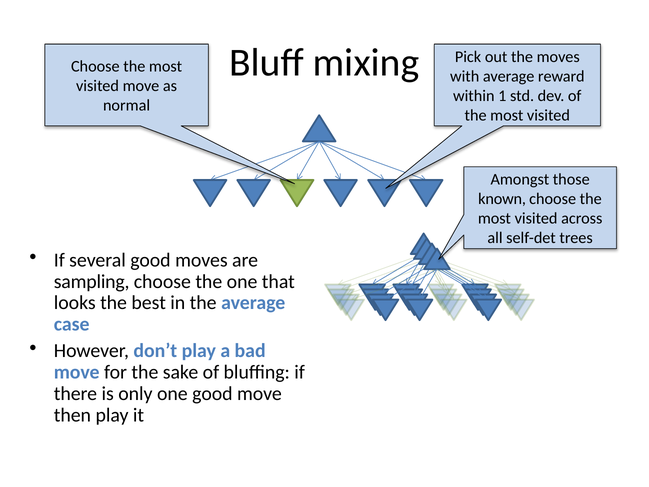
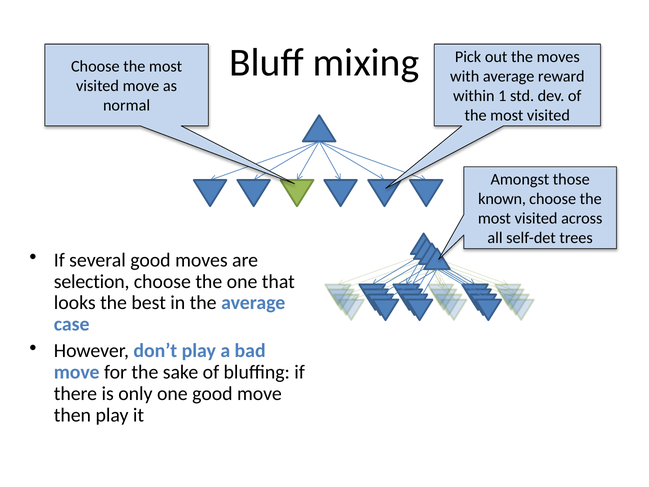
sampling: sampling -> selection (92, 281)
